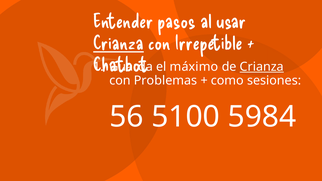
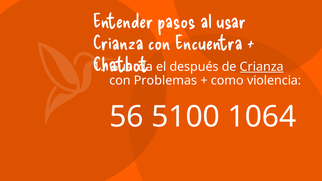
Crianza underline: present -> none (118, 43)
Irrepetible: Irrepetible -> Encuentra (209, 43)
máximo: máximo -> después (194, 67)
sesiones: sesiones -> violencia (274, 80)
5984: 5984 -> 1064 (262, 117)
